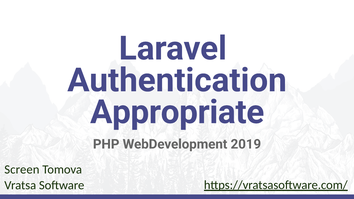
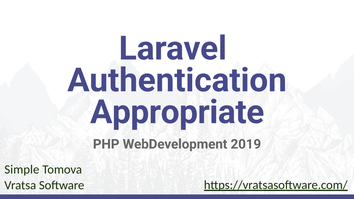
Screen: Screen -> Simple (22, 170)
